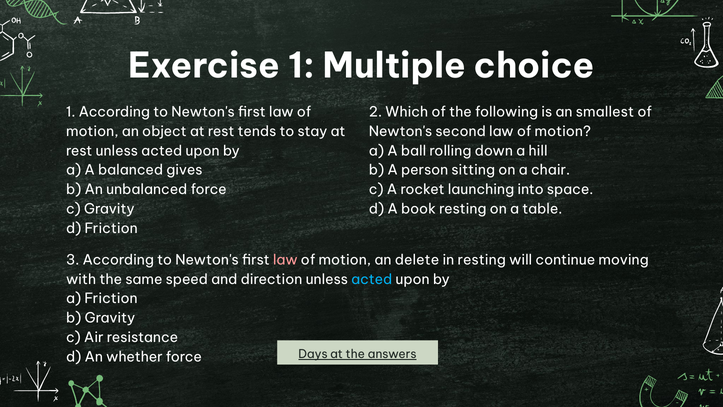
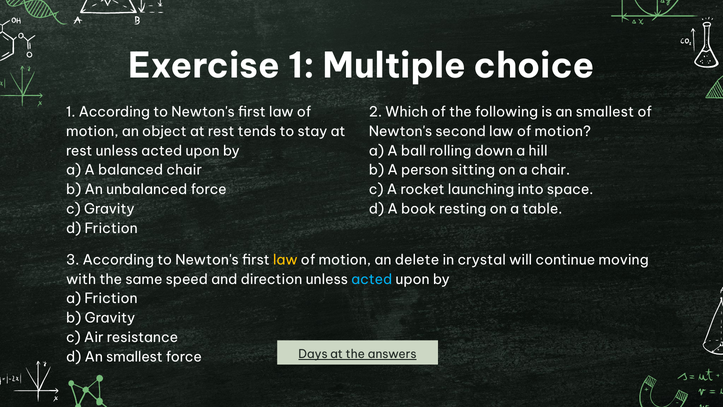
balanced gives: gives -> chair (184, 170)
law colour: pink -> yellow (285, 260)
in resting: resting -> crystal (482, 260)
d An whether: whether -> smallest (134, 357)
